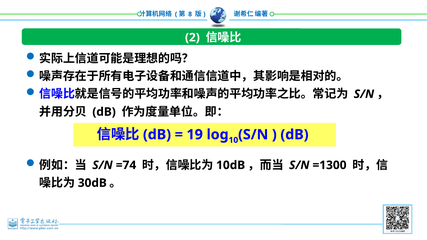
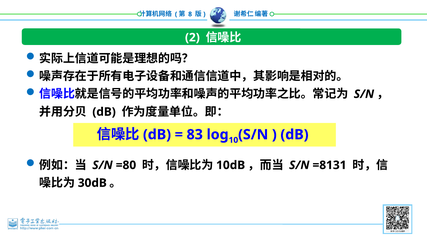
19: 19 -> 83 (195, 135)
=74: =74 -> =80 (126, 165)
=1300: =1300 -> =8131 (330, 165)
